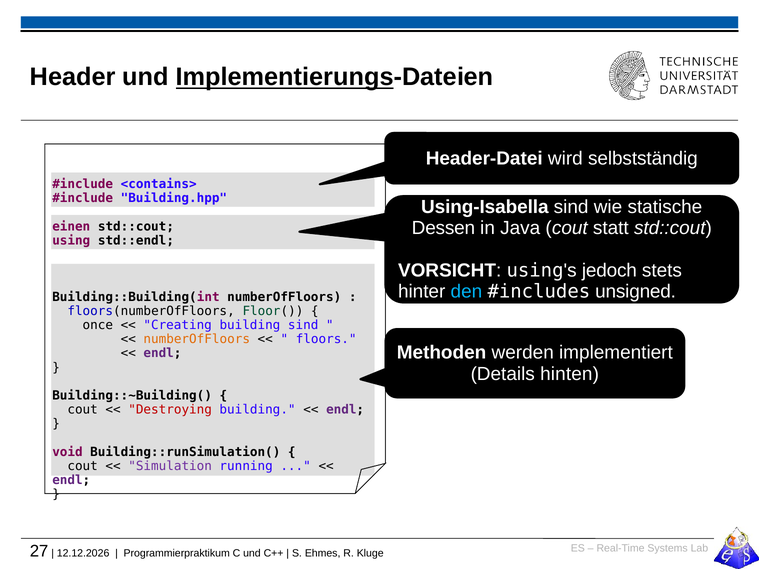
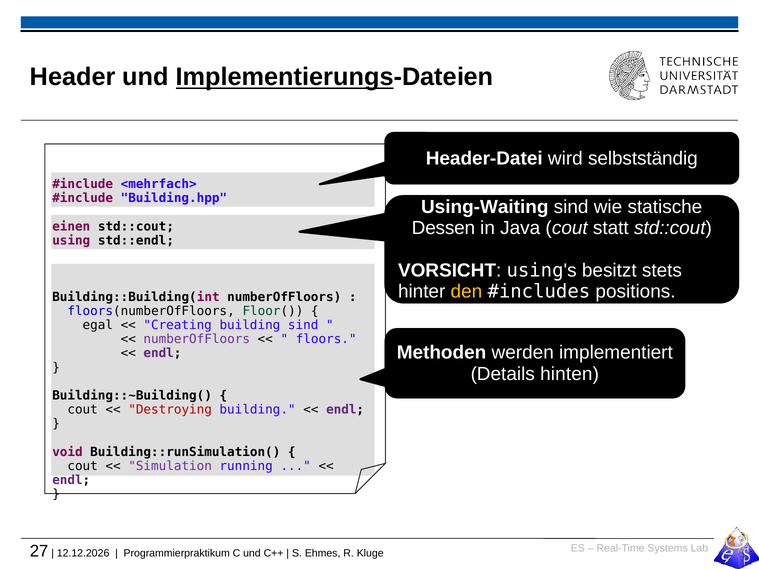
<contains>: <contains> -> <mehrfach> (159, 184)
Using-Isabella: Using-Isabella -> Using-Waiting (485, 207)
jedoch: jedoch -> besitzt (609, 271)
den colour: light blue -> yellow (466, 292)
unsigned: unsigned -> positions (636, 292)
once: once -> egal (98, 325)
numberOfFloors colour: orange -> purple (197, 339)
